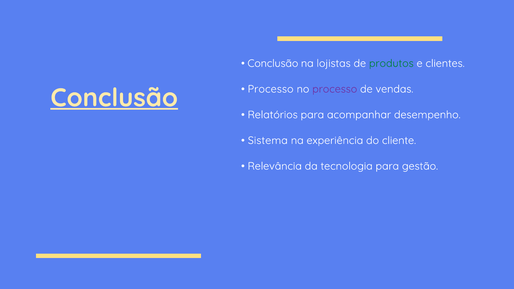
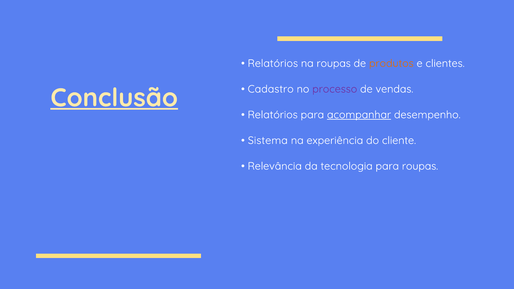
Conclusão: Conclusão -> Relatórios (273, 63)
na lojistas: lojistas -> roupas (334, 63)
produtos colour: green -> orange (391, 63)
Processo: Processo -> Cadastro (271, 89)
acompanhar underline: none -> present (359, 115)
para gestão: gestão -> roupas (420, 166)
